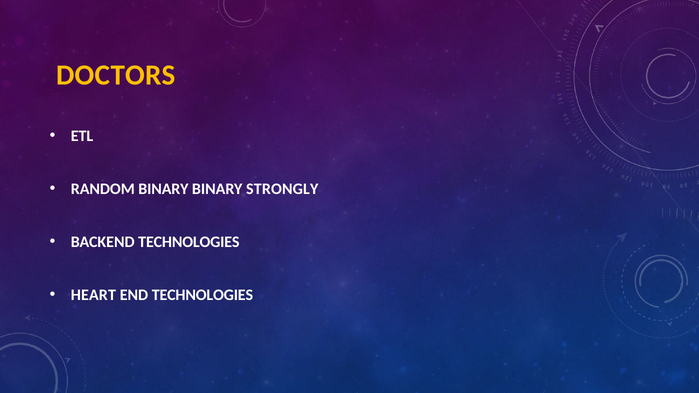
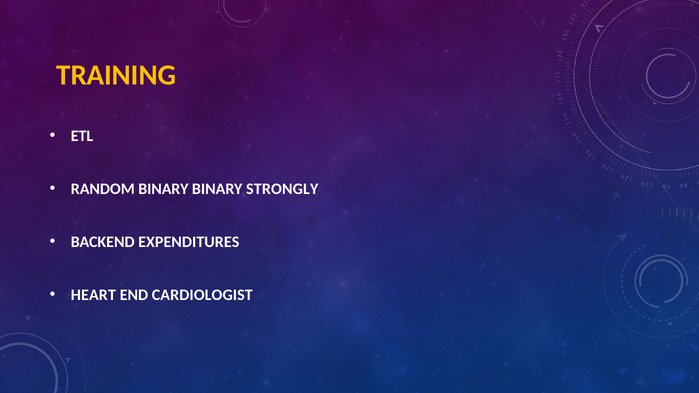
DOCTORS: DOCTORS -> TRAINING (116, 75)
BACKEND TECHNOLOGIES: TECHNOLOGIES -> EXPENDITURES (189, 242)
END TECHNOLOGIES: TECHNOLOGIES -> CARDIOLOGIST (202, 295)
